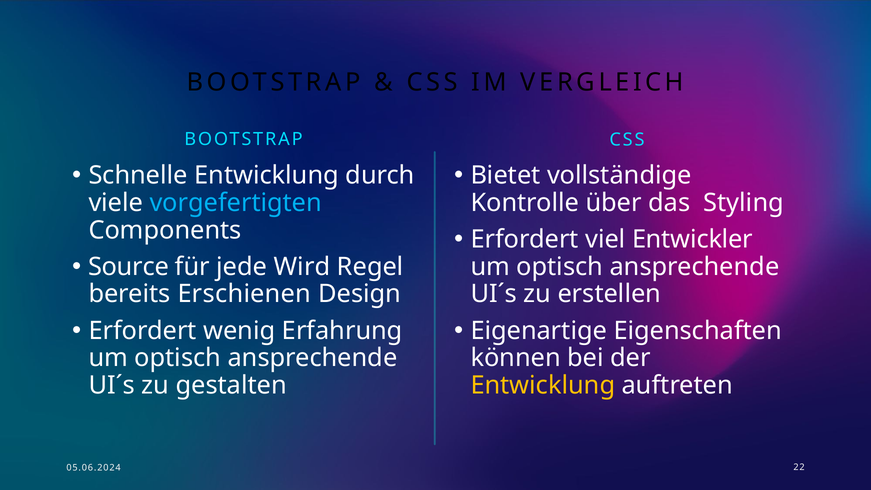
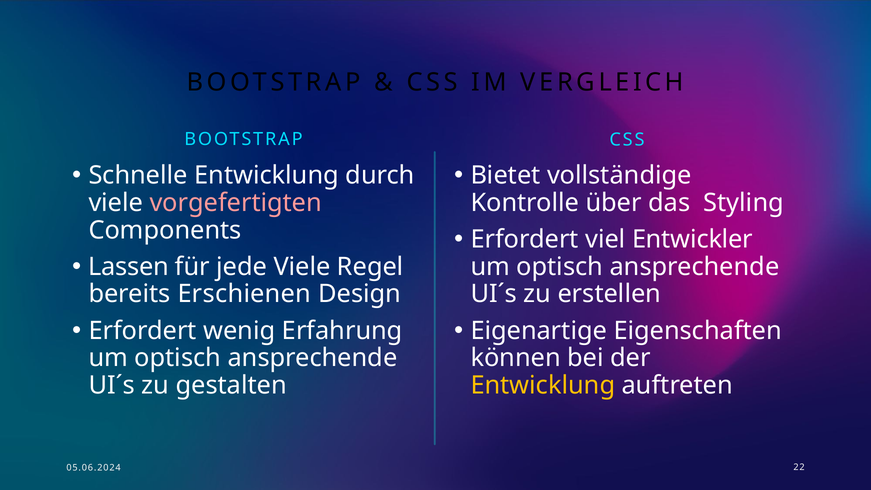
vorgefertigten colour: light blue -> pink (236, 203)
Source: Source -> Lassen (129, 267)
jede Wird: Wird -> Viele (302, 267)
